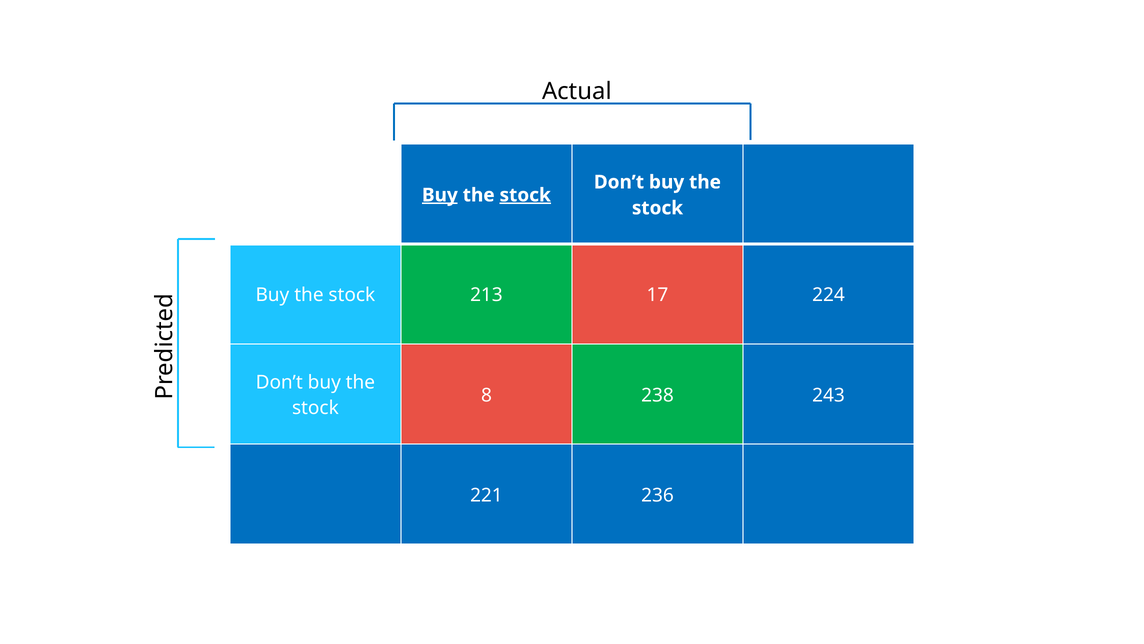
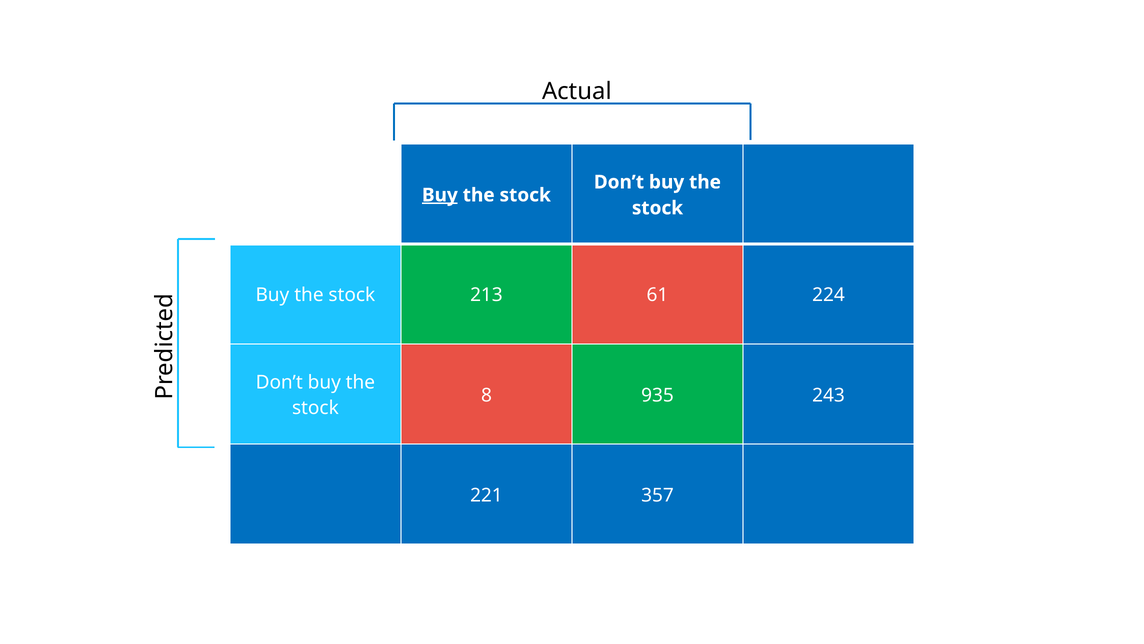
stock underline: present -> none (525, 195)
17: 17 -> 61 (657, 295)
238: 238 -> 935 (657, 395)
236: 236 -> 357 (657, 495)
